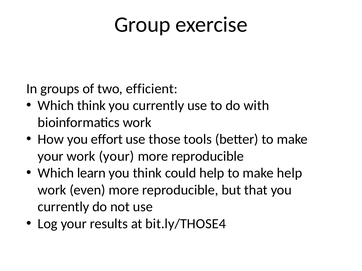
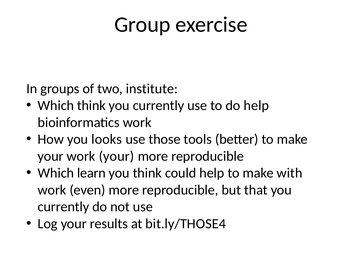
efficient: efficient -> institute (152, 89)
do with: with -> help (256, 106)
effort: effort -> looks (107, 140)
make help: help -> with (290, 173)
